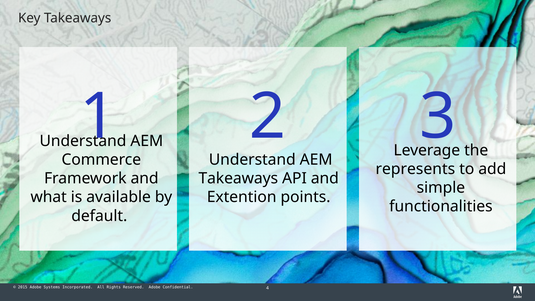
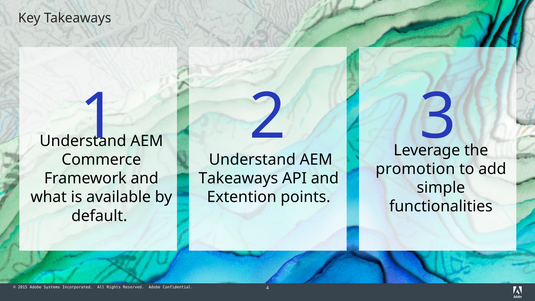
represents: represents -> promotion (415, 169)
